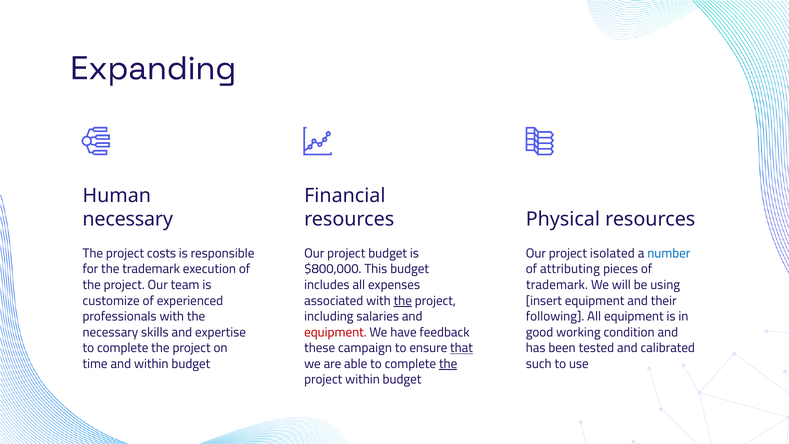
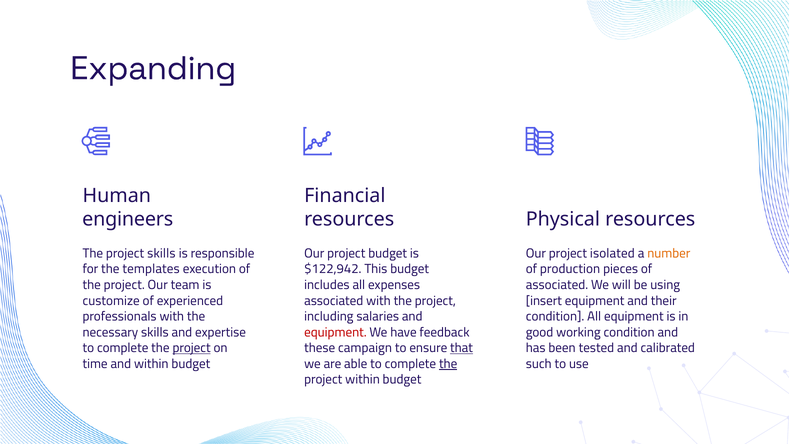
necessary: necessary -> engineers (128, 219)
project costs: costs -> skills (161, 253)
number colour: blue -> orange (669, 253)
the trademark: trademark -> templates (151, 269)
$800,000: $800,000 -> $122,942 (333, 269)
attributing: attributing -> production (570, 269)
trademark: trademark -> associated (557, 285)
the underline: present -> none (403, 301)
following: following -> condition (555, 316)
project underline: none -> present (192, 348)
